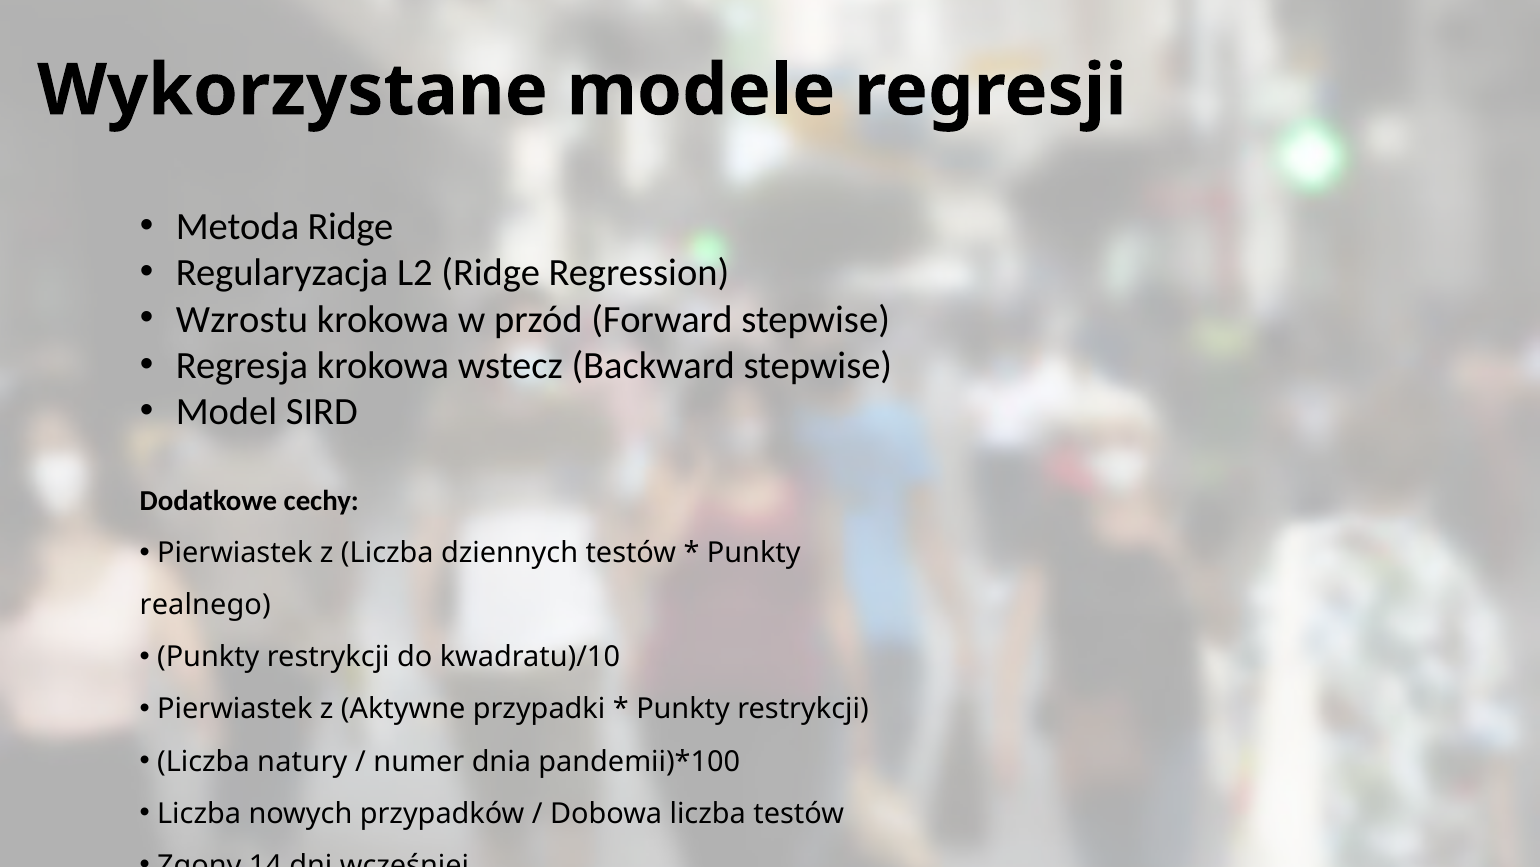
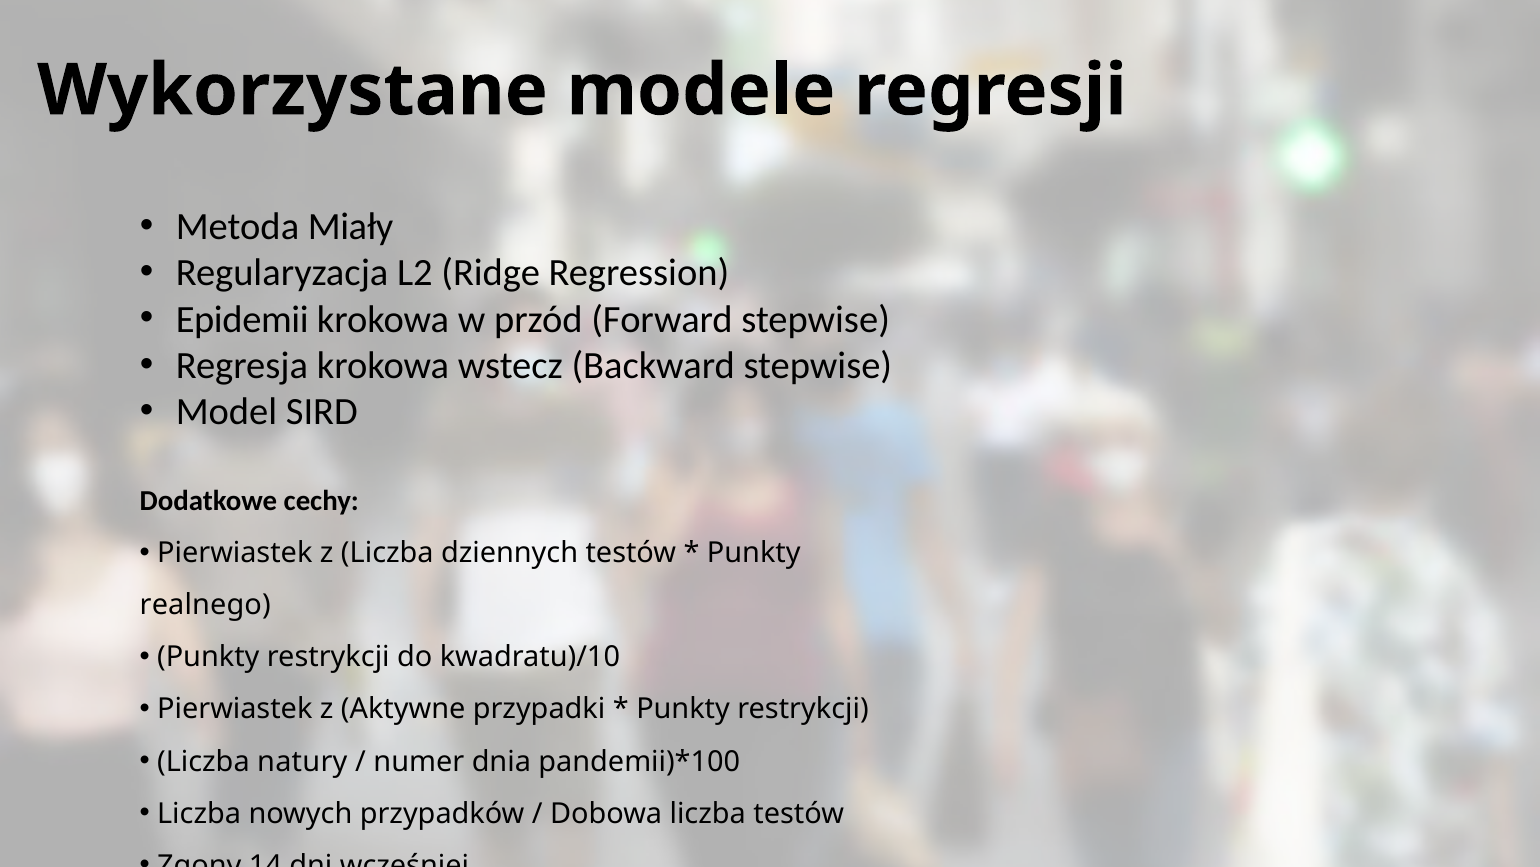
Metoda Ridge: Ridge -> Miały (351, 227)
Wzrostu: Wzrostu -> Epidemii (242, 319)
